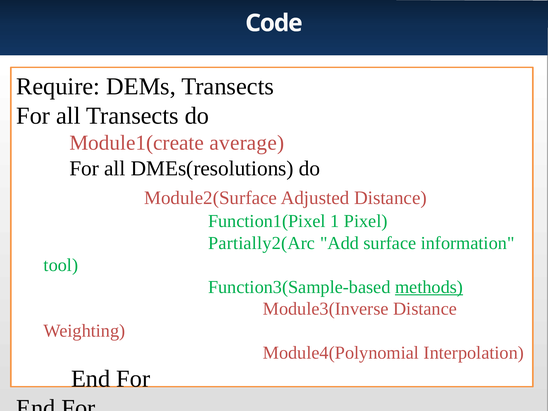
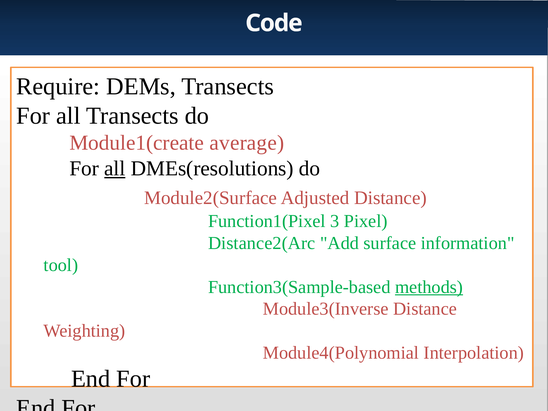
all underline: none -> present (115, 168)
1: 1 -> 3 (335, 221)
Partially2(Arc: Partially2(Arc -> Distance2(Arc (262, 243)
